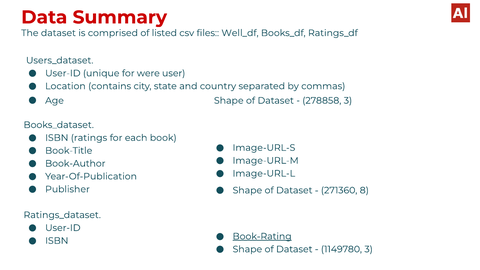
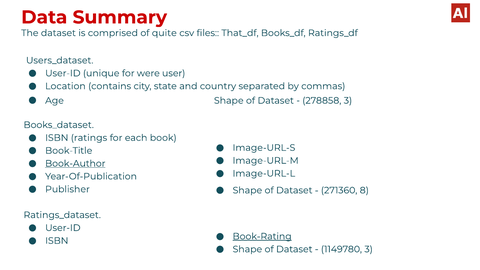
listed: listed -> quite (164, 33)
Well_df: Well_df -> That_df (240, 33)
Book-Author underline: none -> present (75, 164)
